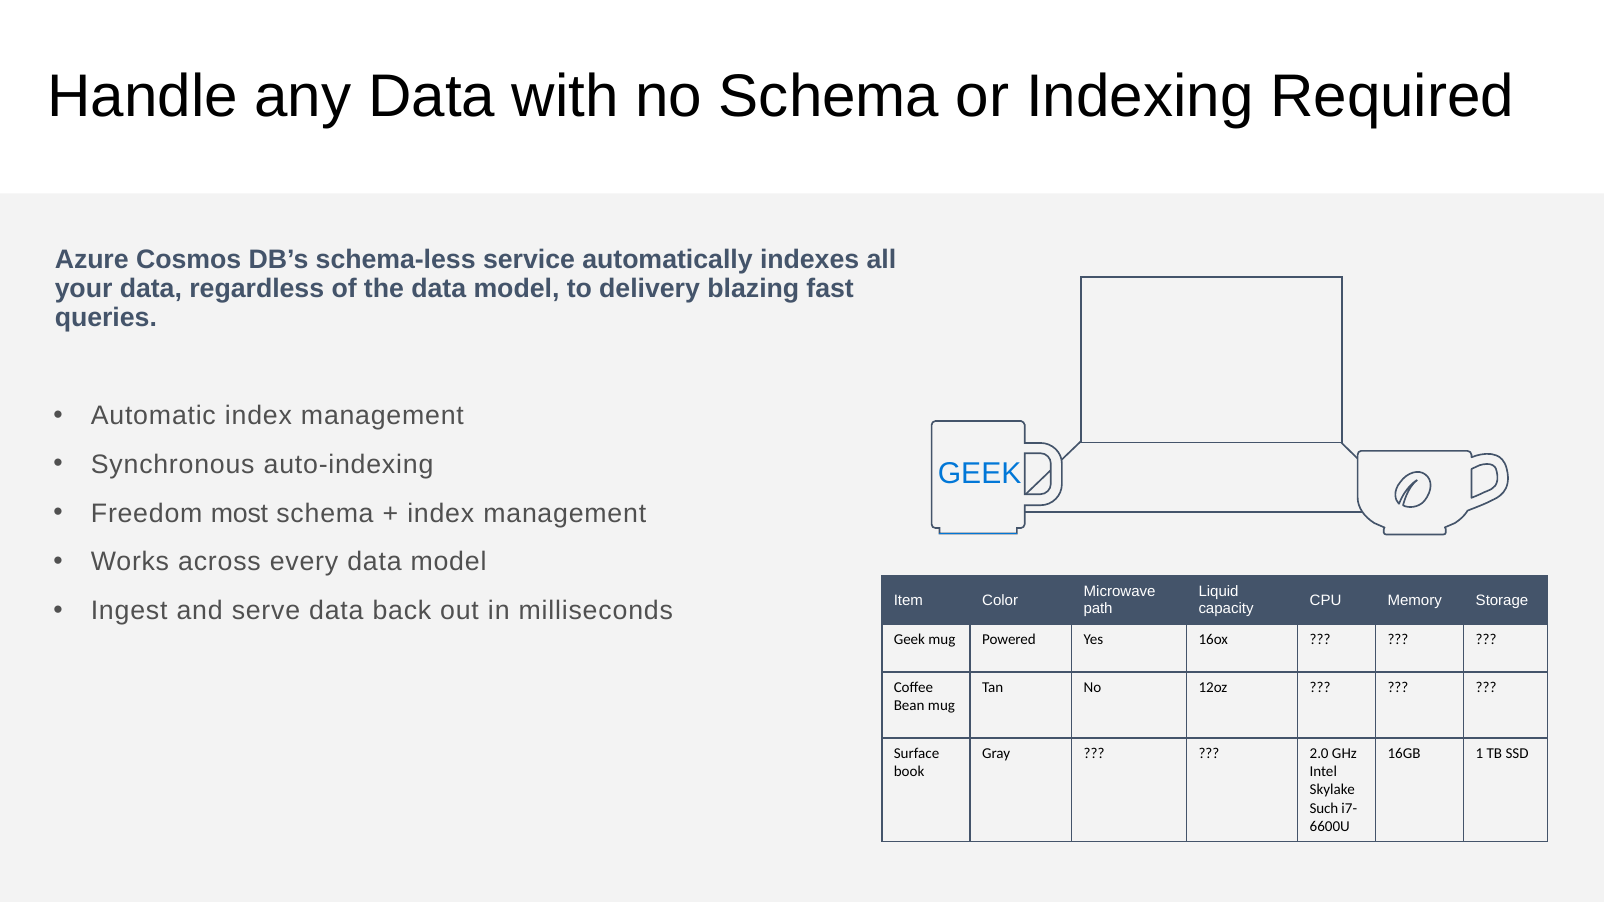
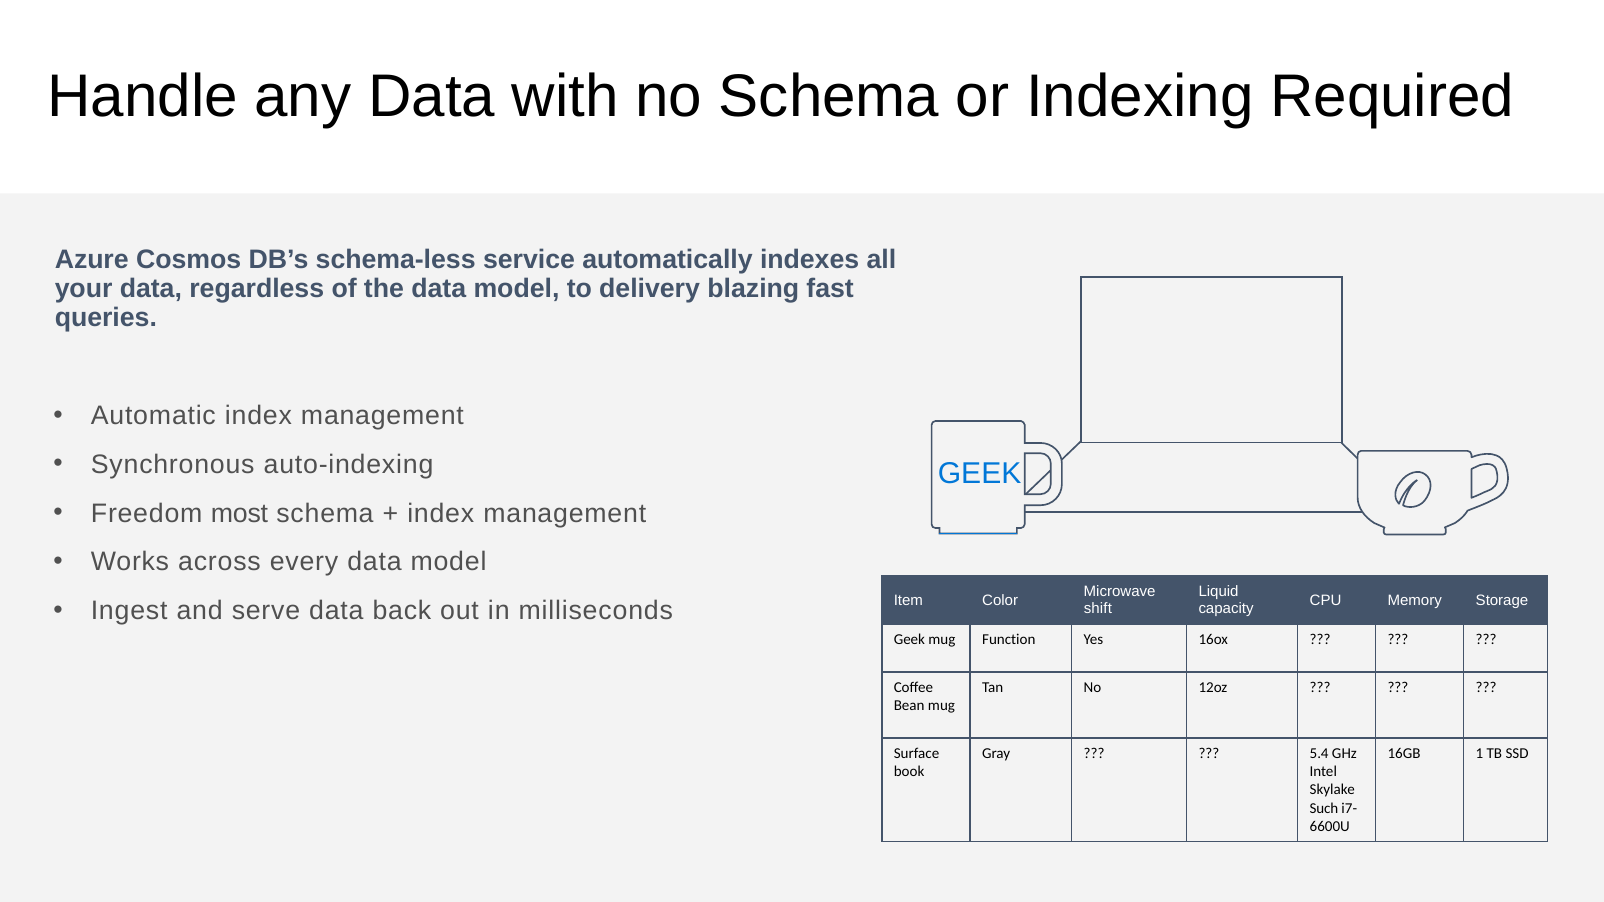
path: path -> shift (1098, 609)
Powered: Powered -> Function (1009, 639)
2.0: 2.0 -> 5.4 (1319, 753)
